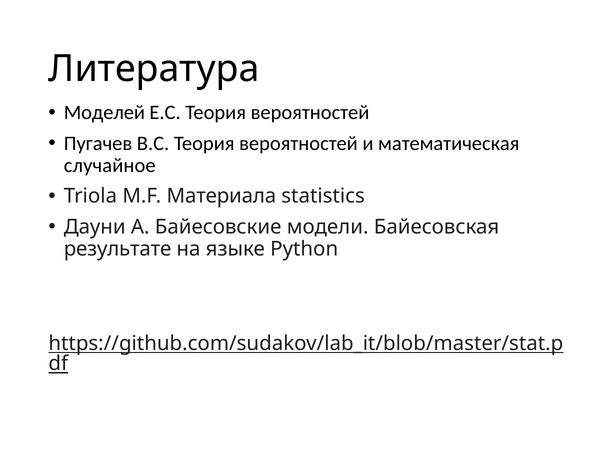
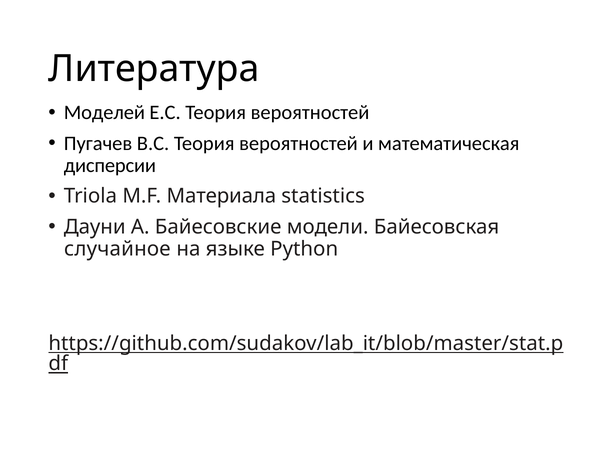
случайное: случайное -> дисперсии (110, 166)
результате: результате -> случайное (117, 249)
